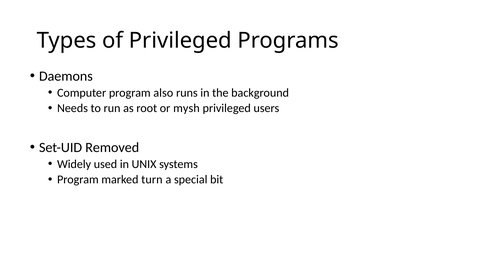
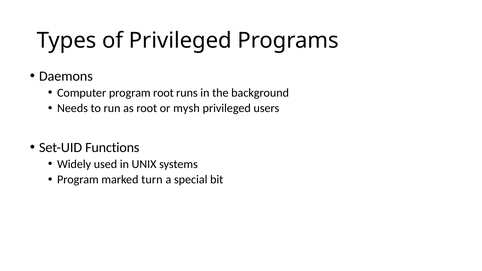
program also: also -> root (163, 93)
Removed: Removed -> Functions (112, 148)
